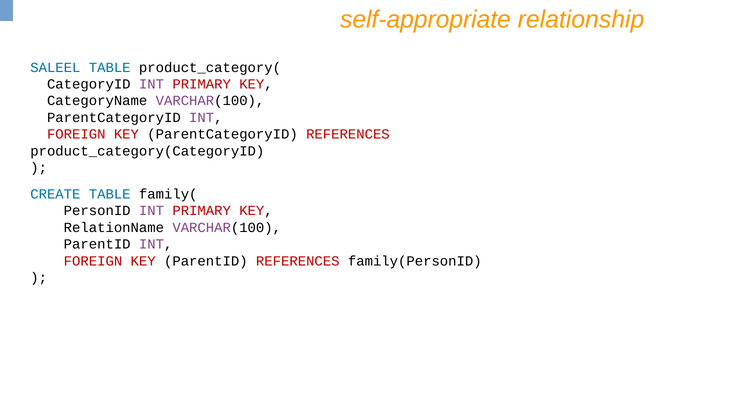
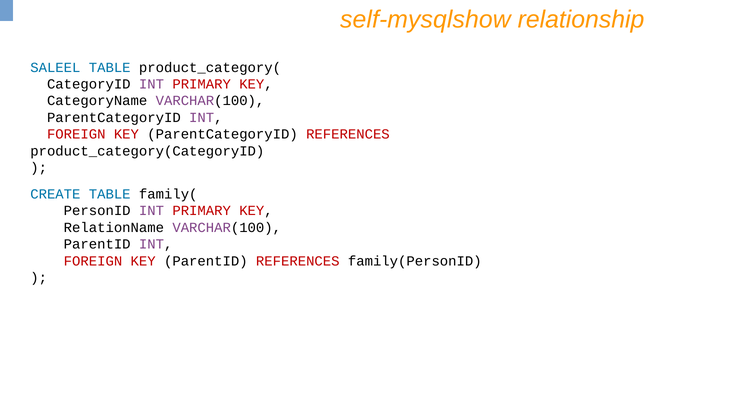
self-appropriate: self-appropriate -> self-mysqlshow (425, 19)
